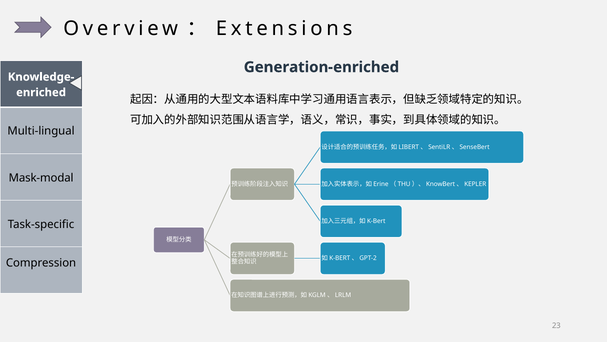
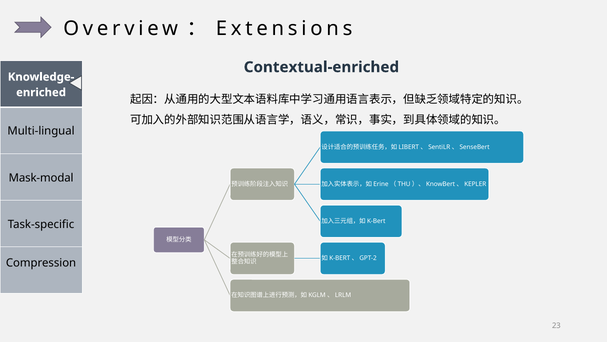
Generation-enriched: Generation-enriched -> Contextual-enriched (321, 67)
